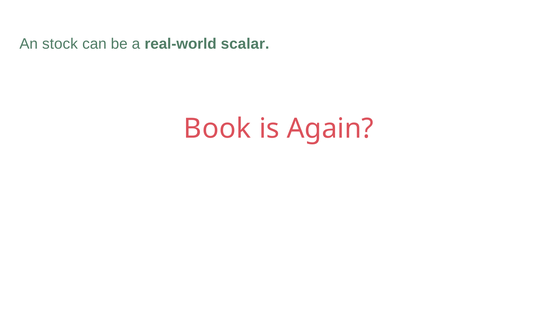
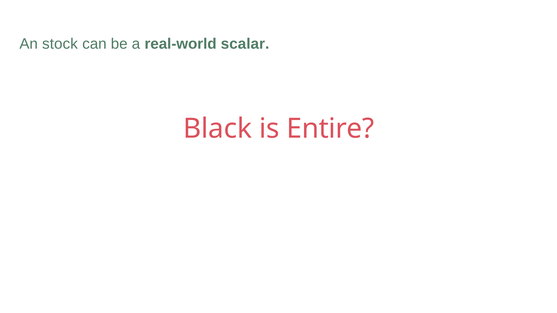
Book: Book -> Black (218, 129)
Again: Again -> Entire (330, 129)
